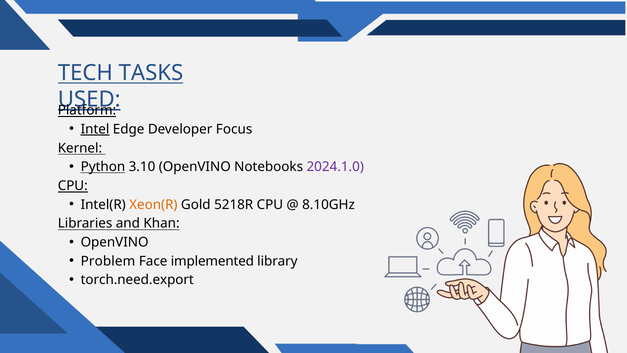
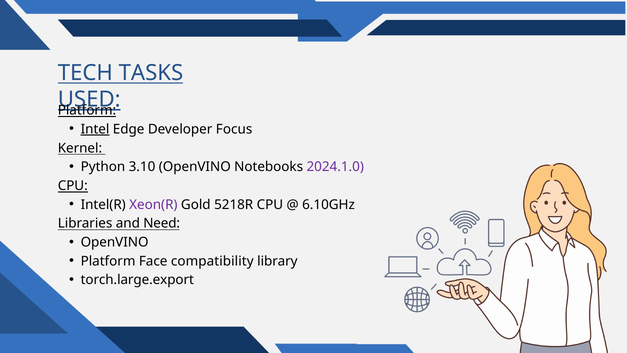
Python underline: present -> none (103, 167)
Xeon(R colour: orange -> purple (153, 204)
8.10GHz: 8.10GHz -> 6.10GHz (329, 204)
Khan: Khan -> Need (162, 223)
Problem: Problem -> Platform (108, 261)
implemented: implemented -> compatibility (212, 261)
torch.need.export: torch.need.export -> torch.large.export (137, 280)
